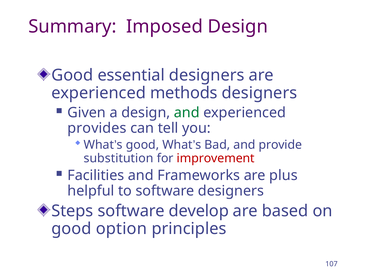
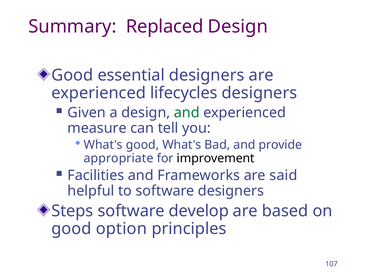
Imposed: Imposed -> Replaced (165, 27)
methods: methods -> lifecycles (184, 93)
provides: provides -> measure (97, 128)
substitution: substitution -> appropriate (119, 158)
improvement colour: red -> black (216, 158)
plus: plus -> said (283, 175)
